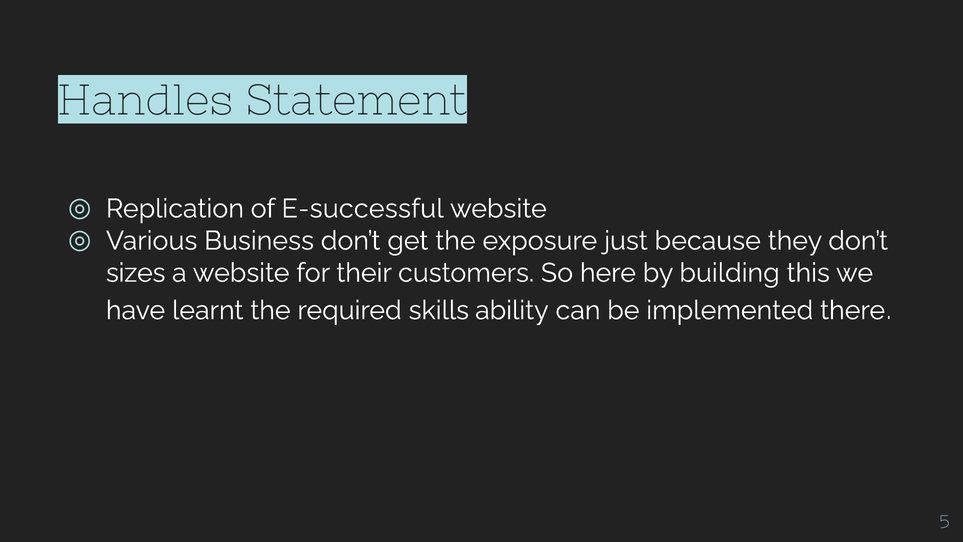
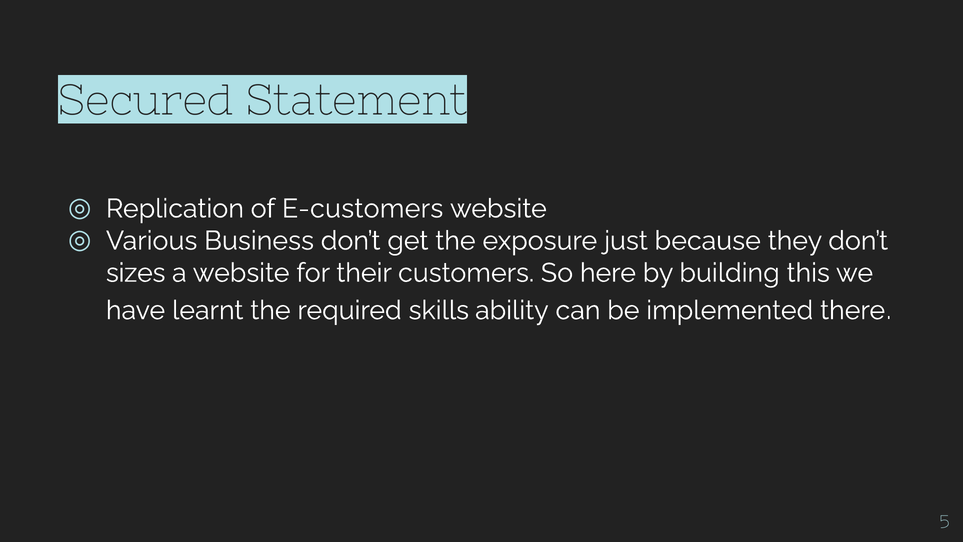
Handles: Handles -> Secured (146, 100)
E-successful: E-successful -> E-customers (363, 209)
